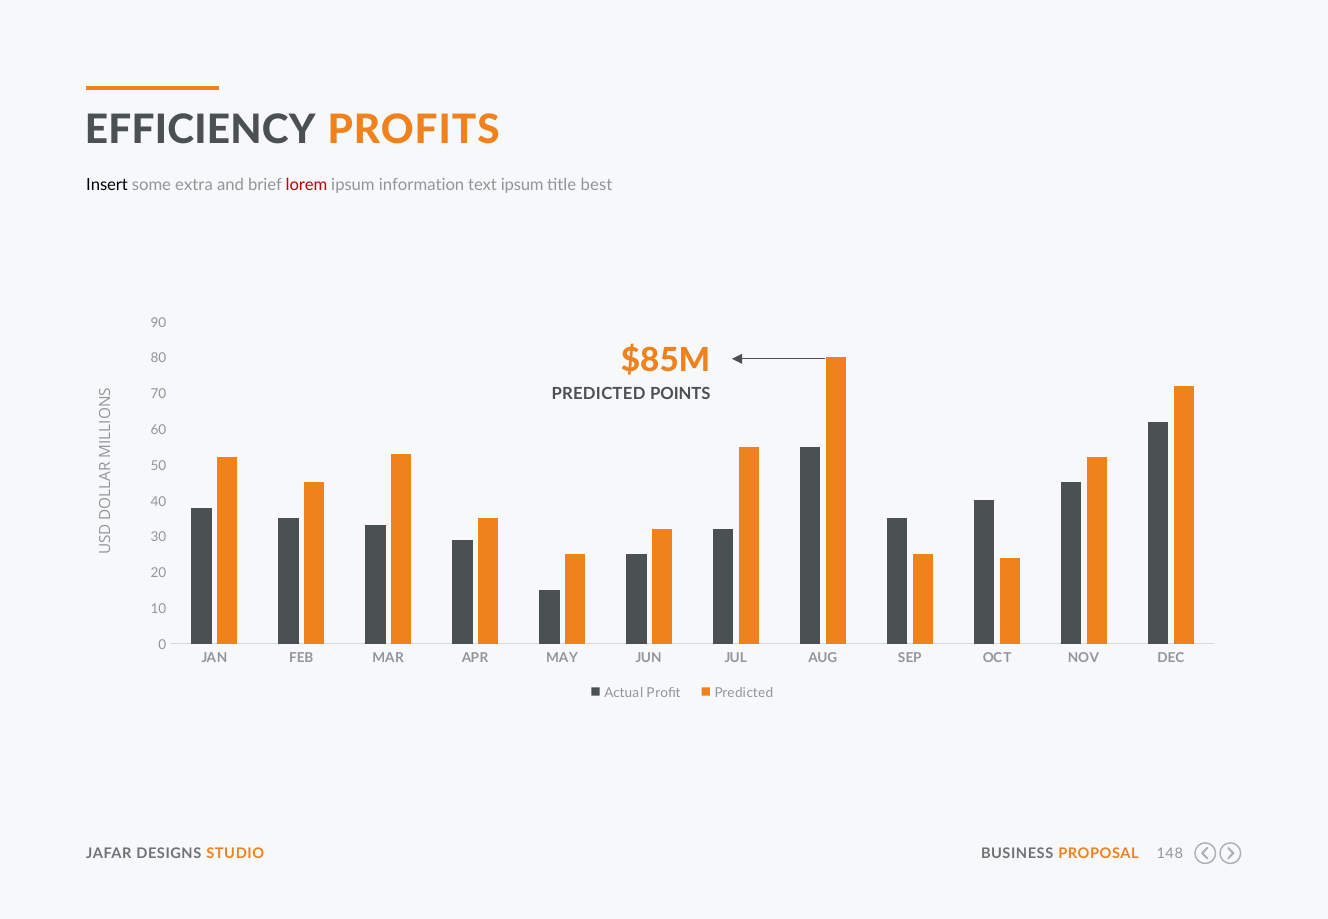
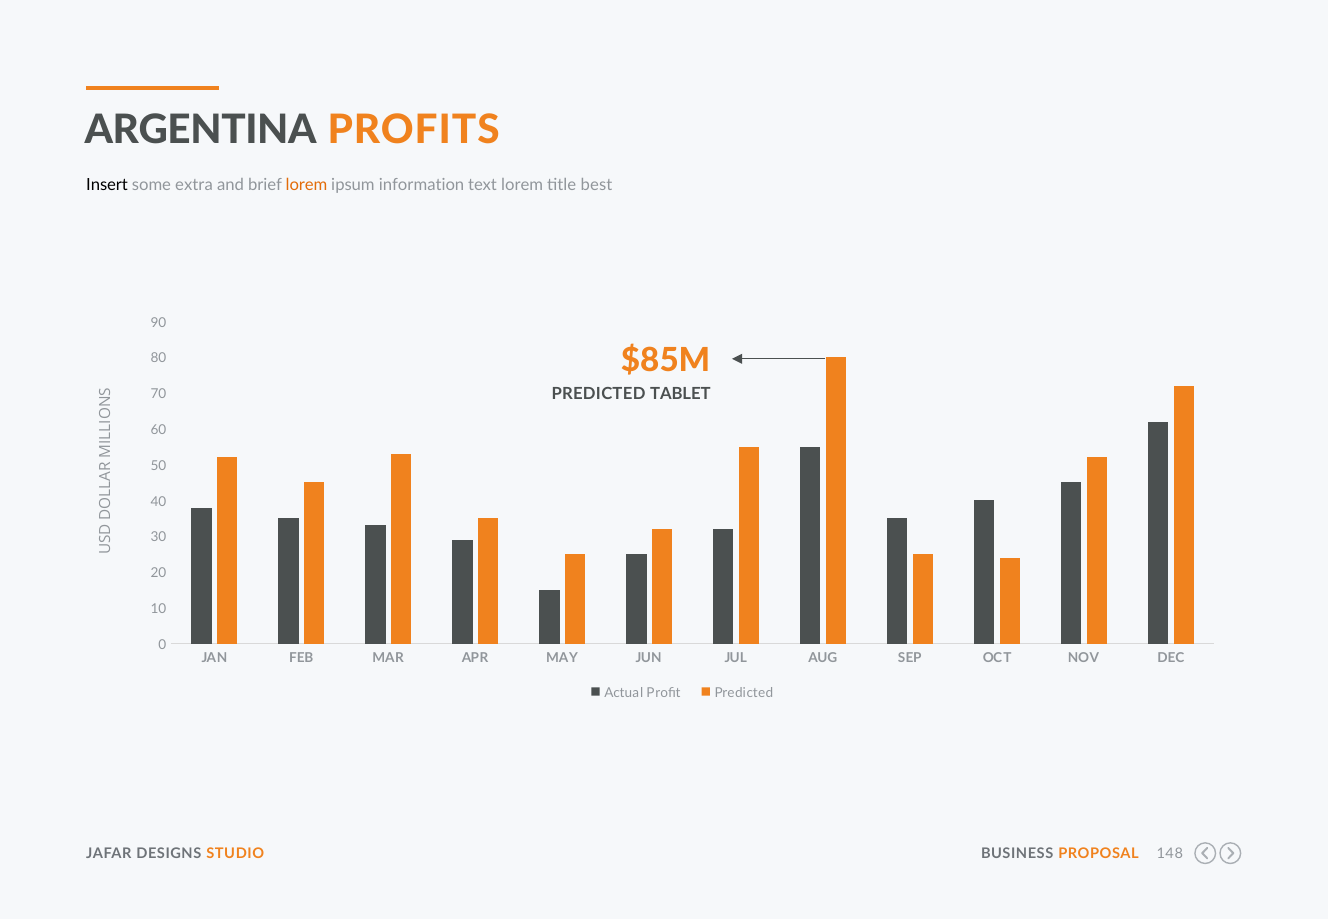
EFFICIENCY: EFFICIENCY -> ARGENTINA (201, 130)
lorem colour: red -> orange (306, 185)
text ipsum: ipsum -> lorem (522, 185)
POINTS: POINTS -> TABLET (680, 394)
